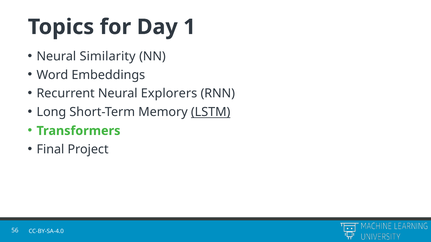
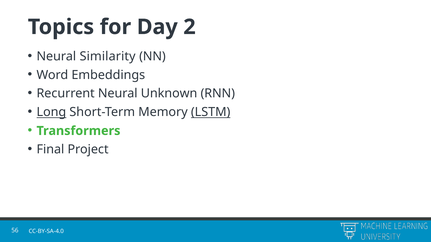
1: 1 -> 2 (189, 27)
Explorers: Explorers -> Unknown (169, 94)
Long underline: none -> present (51, 112)
